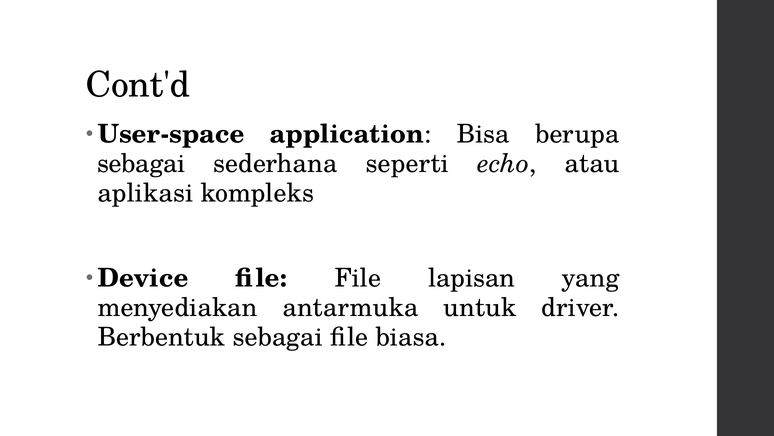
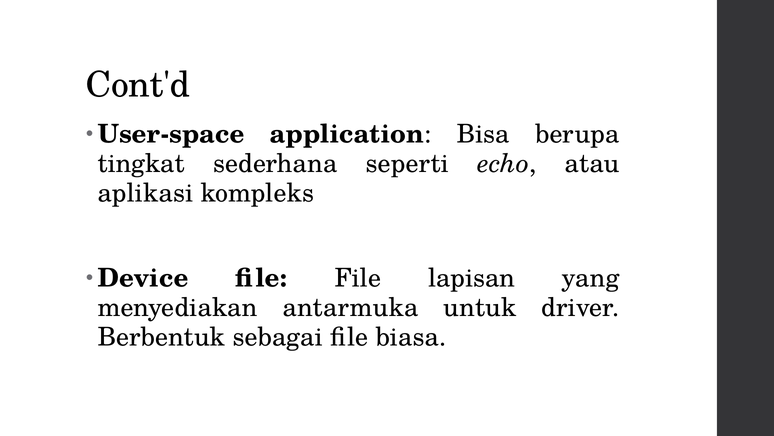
sebagai: sebagai -> tingkat (141, 163)
